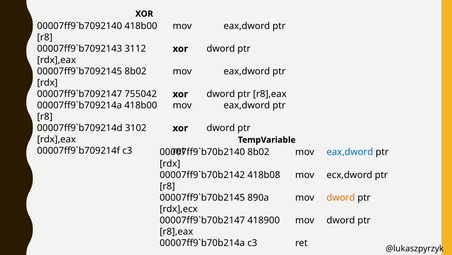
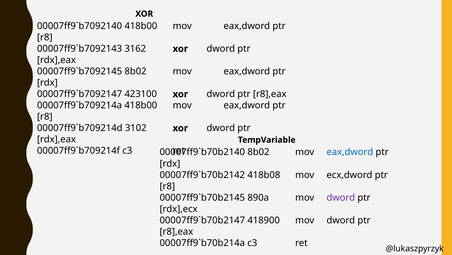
3112: 3112 -> 3162 (135, 49)
755042: 755042 -> 423100 (141, 94)
dword colour: orange -> purple (341, 197)
